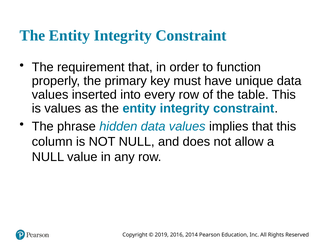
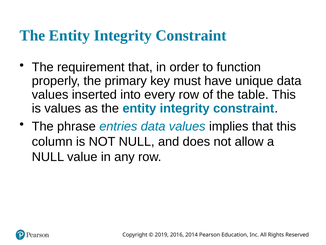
hidden: hidden -> entries (118, 126)
